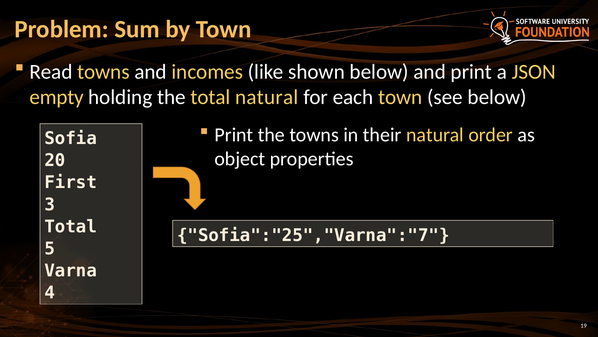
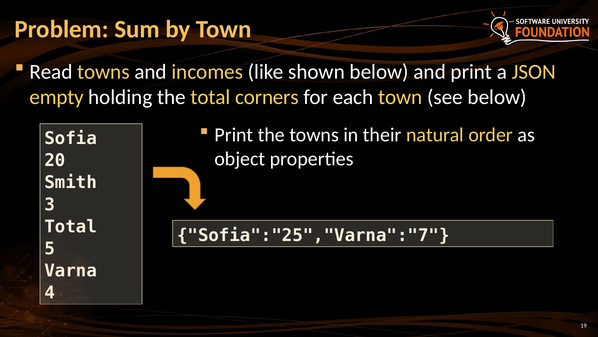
total natural: natural -> corners (267, 97)
First: First -> Smith (71, 182)
